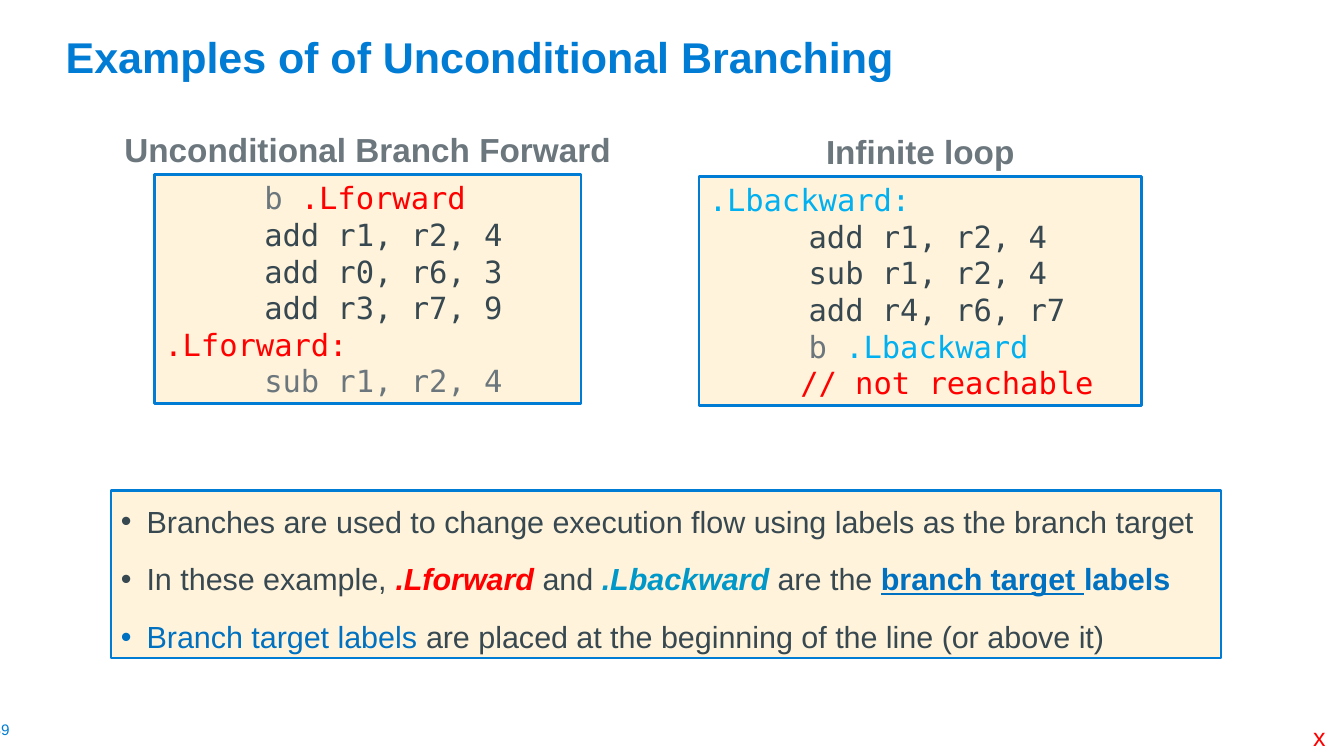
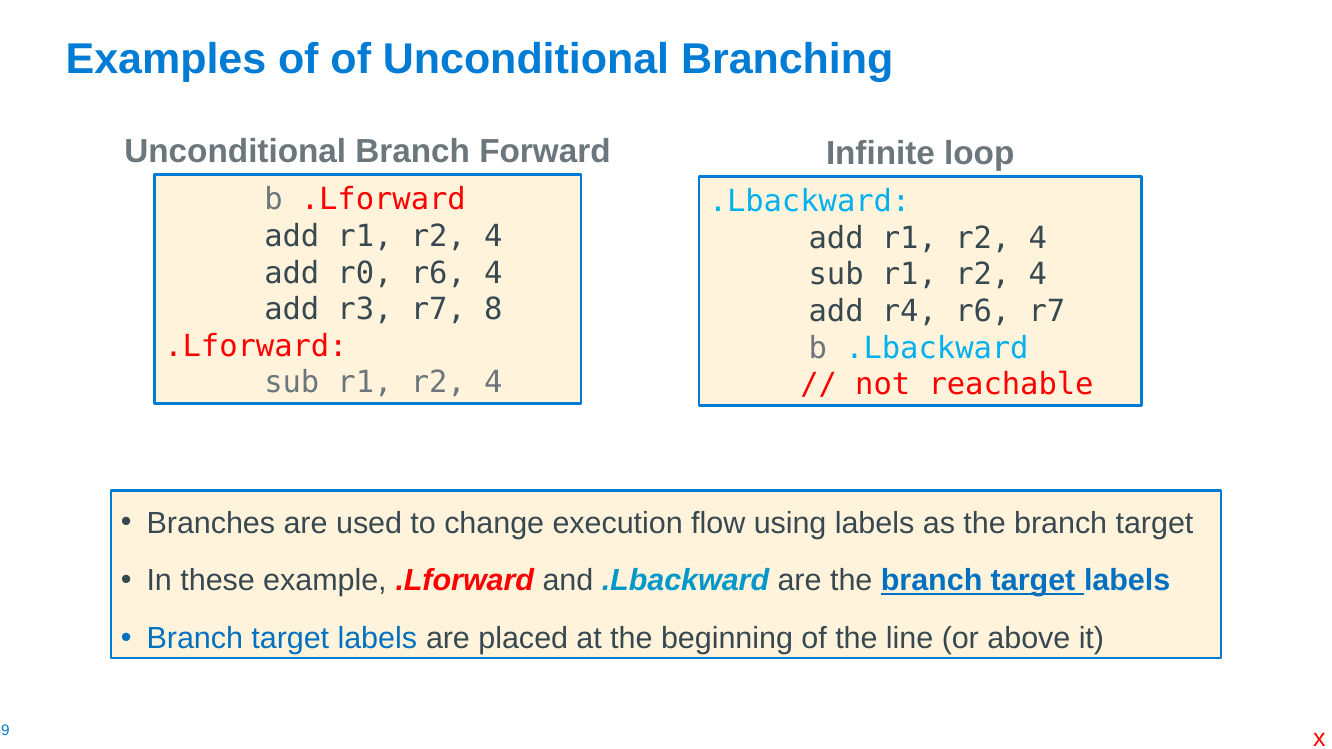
r6 3: 3 -> 4 (493, 273)
9: 9 -> 8 (493, 310)
